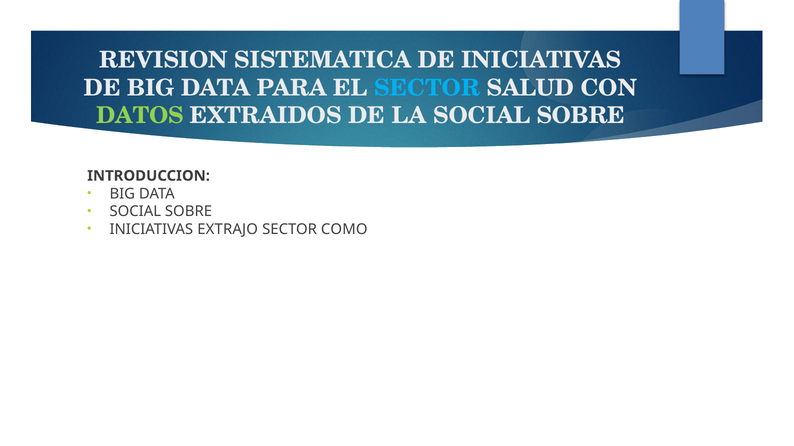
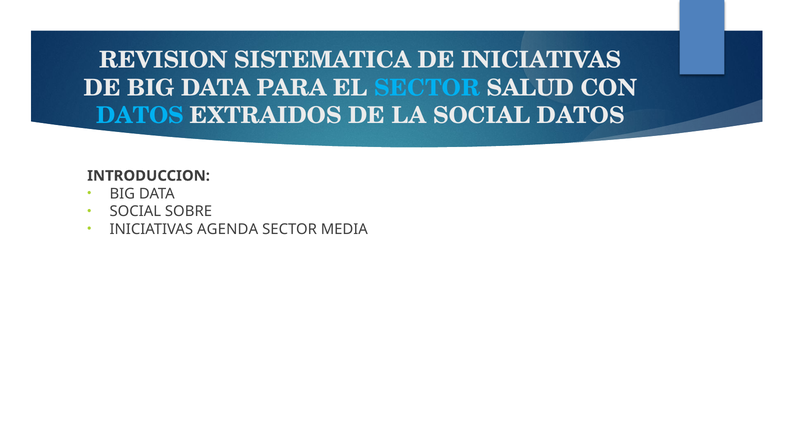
DATOS colour: light green -> light blue (140, 116)
LA SOCIAL SOBRE: SOBRE -> DATOS (581, 116)
EXTRAJO: EXTRAJO -> AGENDA (228, 230)
COMO: COMO -> MEDIA (344, 230)
